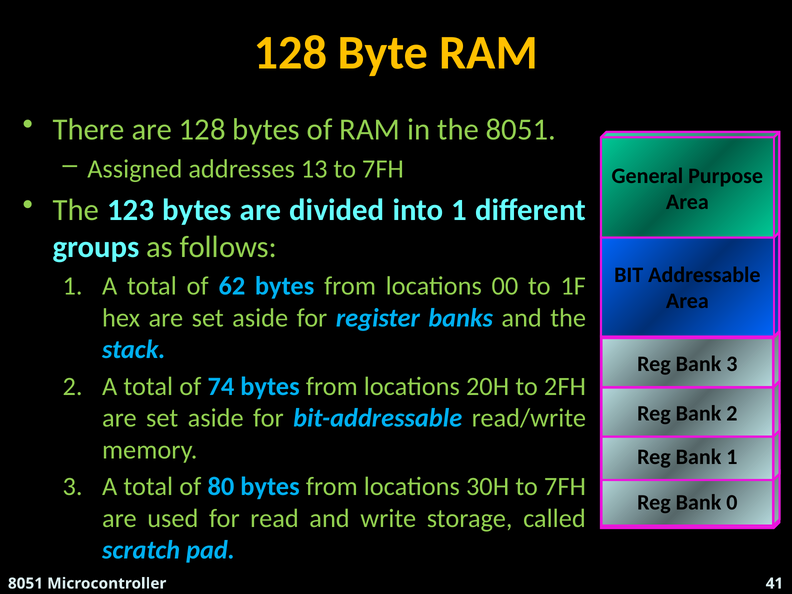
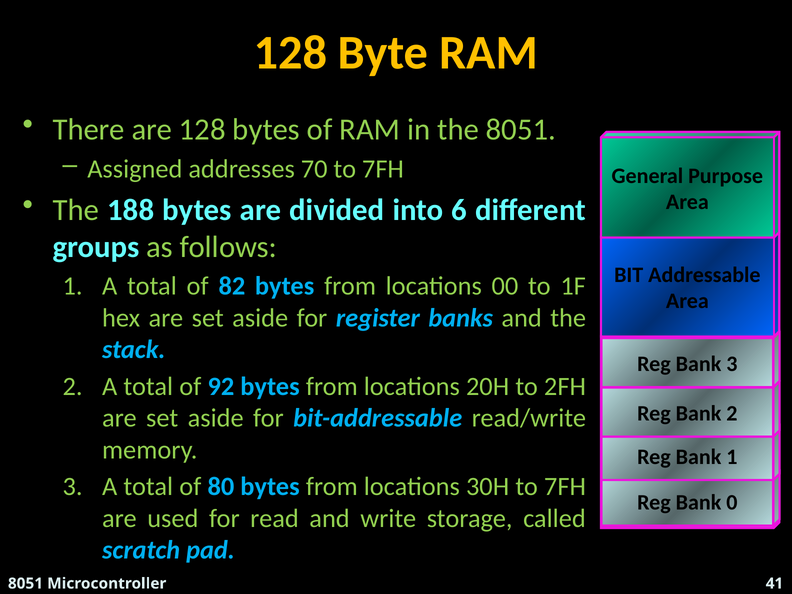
13: 13 -> 70 (314, 169)
123: 123 -> 188 (131, 210)
into 1: 1 -> 6 (459, 210)
62: 62 -> 82 (232, 286)
74: 74 -> 92 (221, 386)
